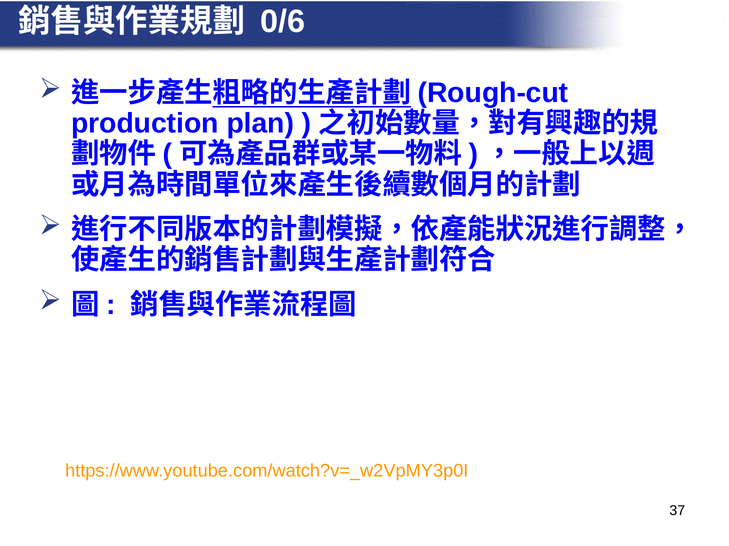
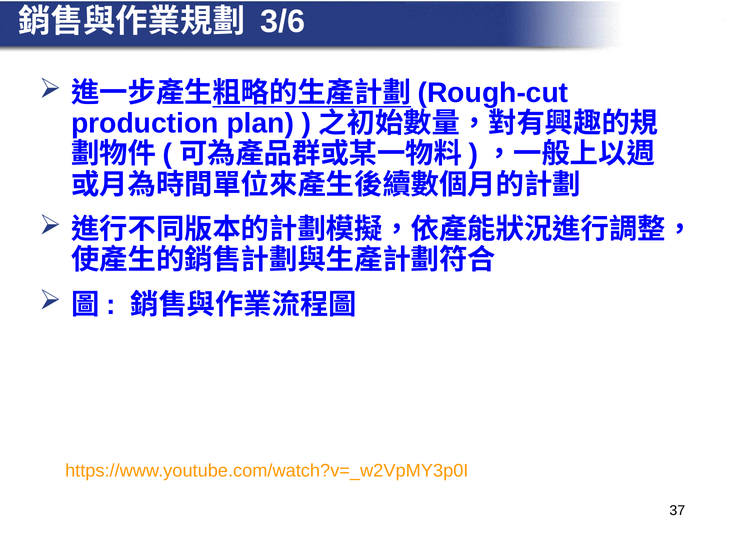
0/6: 0/6 -> 3/6 (283, 22)
